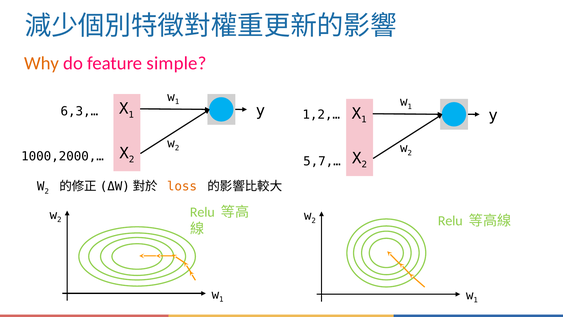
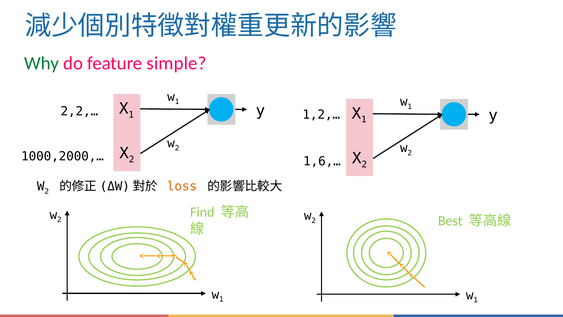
Why colour: orange -> green (42, 63)
6,3,…: 6,3,… -> 2,2,… (79, 111)
5,7,…: 5,7,… -> 1,6,… (322, 161)
Relu: Relu -> Find (202, 212)
Relu: Relu -> Best (450, 221)
